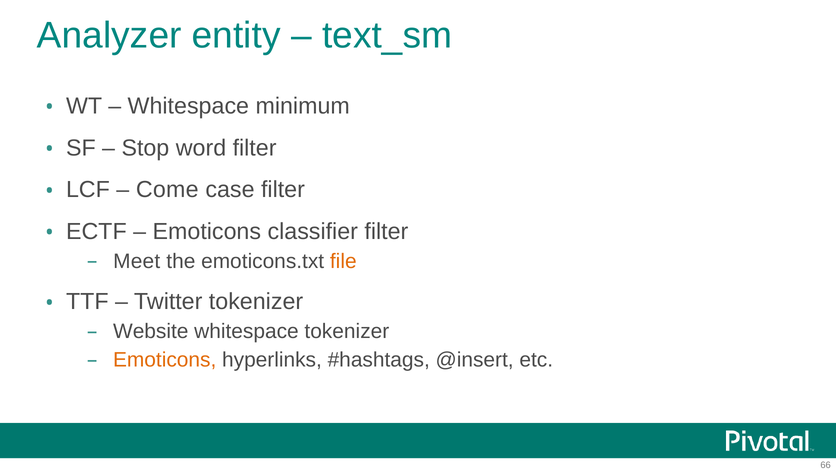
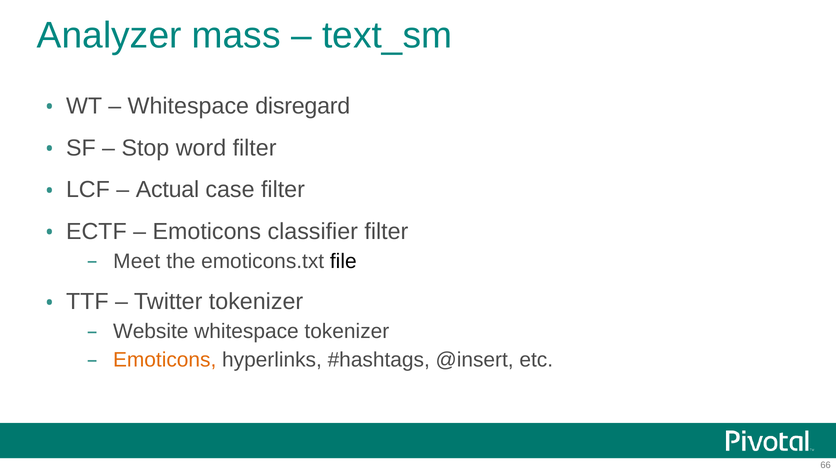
entity: entity -> mass (236, 36)
minimum: minimum -> disregard (303, 106)
Come: Come -> Actual (168, 190)
file colour: orange -> black (343, 261)
